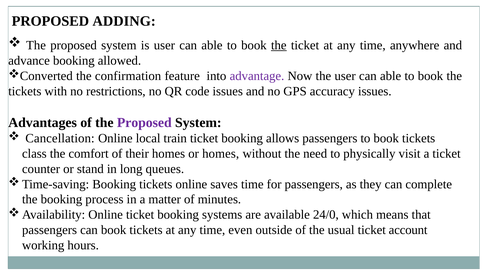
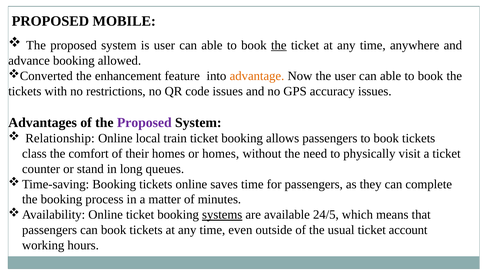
ADDING: ADDING -> MOBILE (124, 21)
confirmation: confirmation -> enhancement (128, 76)
advantage colour: purple -> orange (257, 76)
Cancellation: Cancellation -> Relationship (60, 138)
systems underline: none -> present (222, 214)
24/0: 24/0 -> 24/5 (326, 214)
